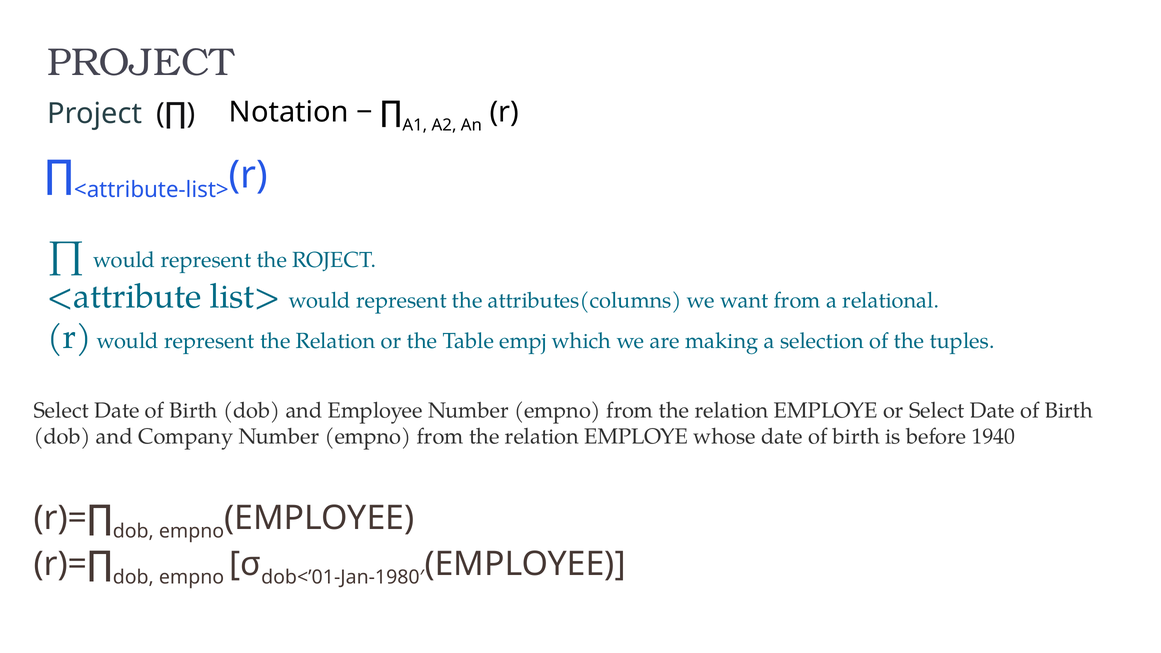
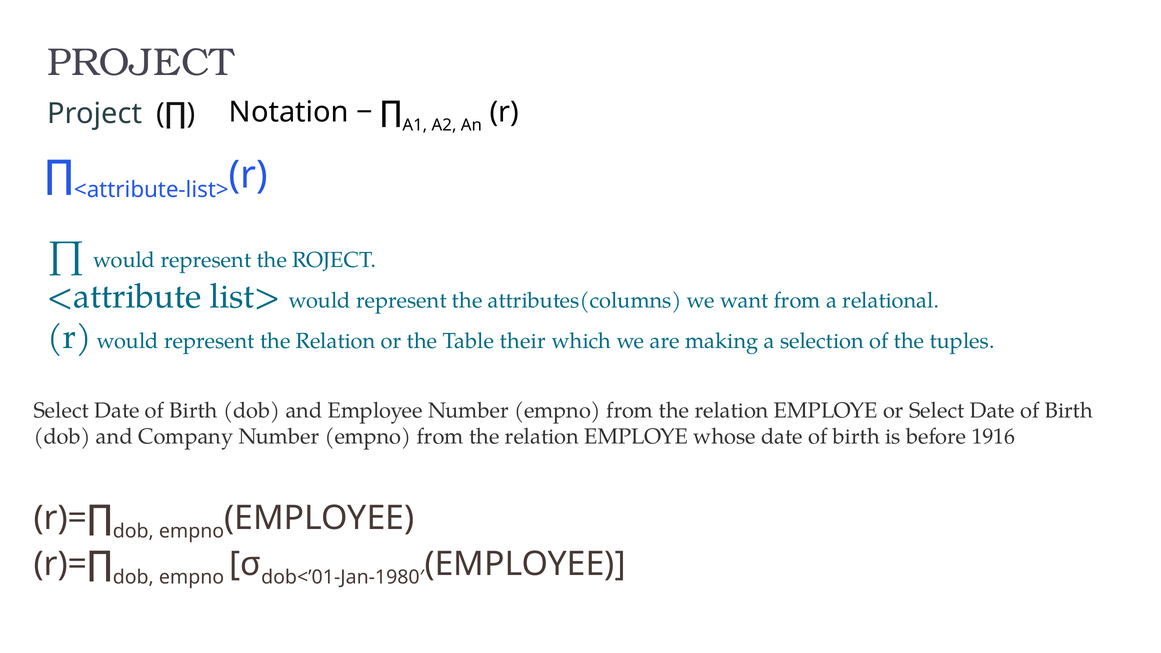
empj: empj -> their (523, 341)
1940: 1940 -> 1916 (993, 437)
